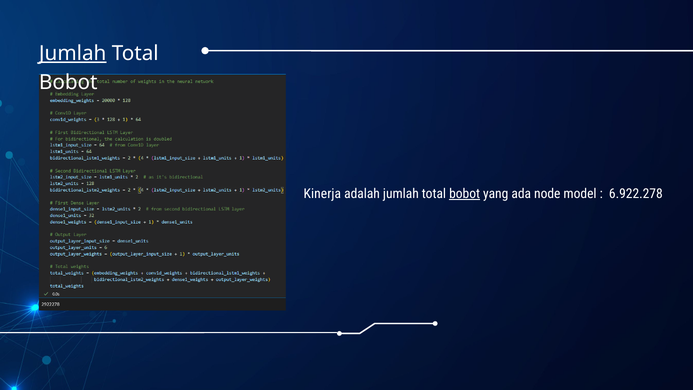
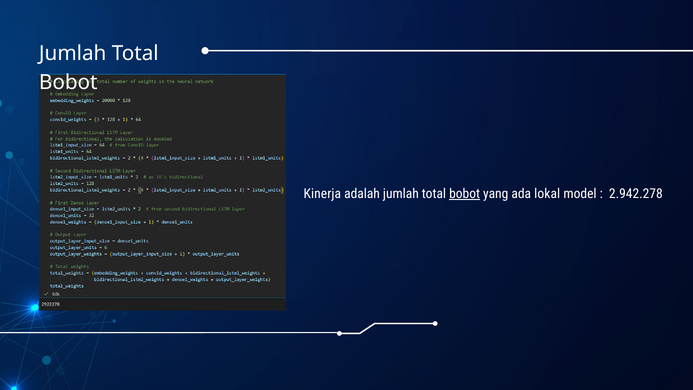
Jumlah underline: present -> none (73, 53)
node: node -> lokal (547, 193)
6.922.278: 6.922.278 -> 2.942.278 (636, 193)
